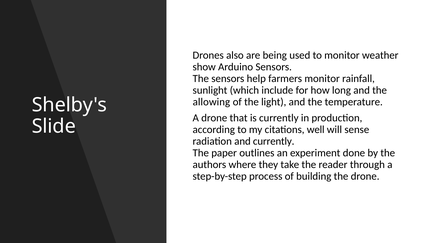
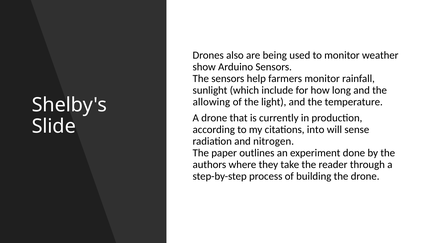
well: well -> into (316, 129)
and currently: currently -> nitrogen (274, 141)
